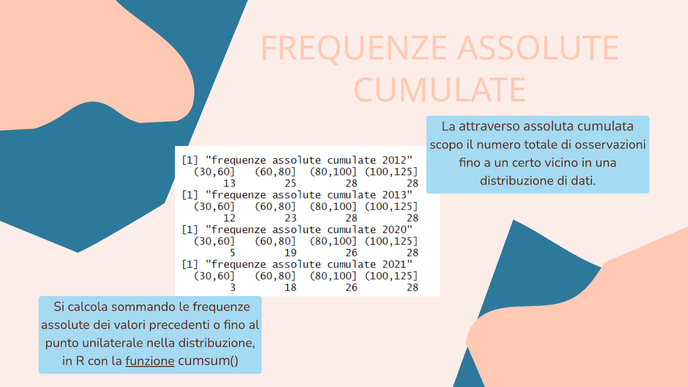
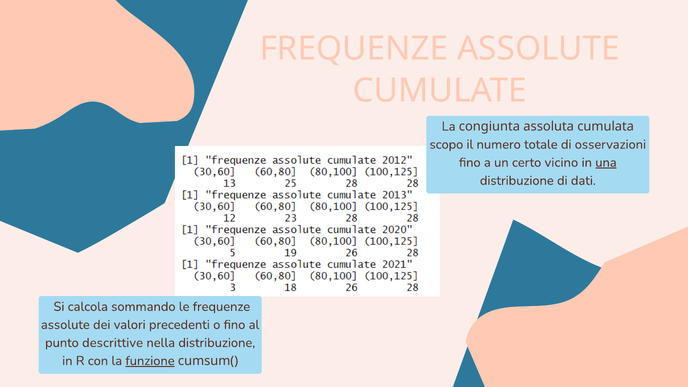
attraverso: attraverso -> congiunta (489, 126)
una underline: none -> present (606, 162)
unilaterale: unilaterale -> descrittive (113, 343)
